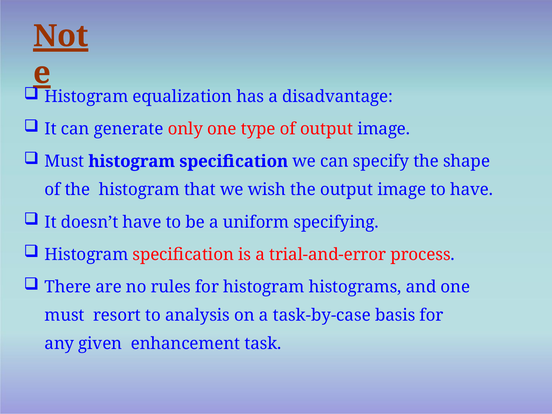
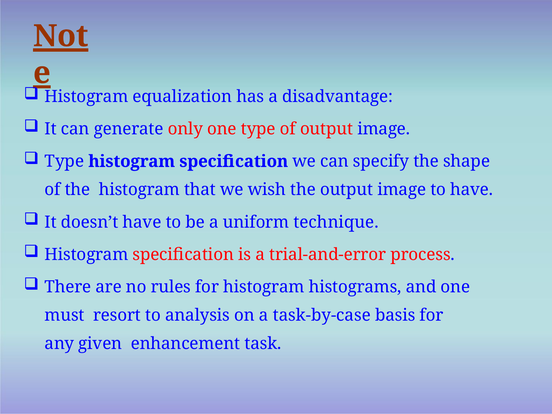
Must: Must -> Type (64, 161)
specifying: specifying -> technique (336, 222)
